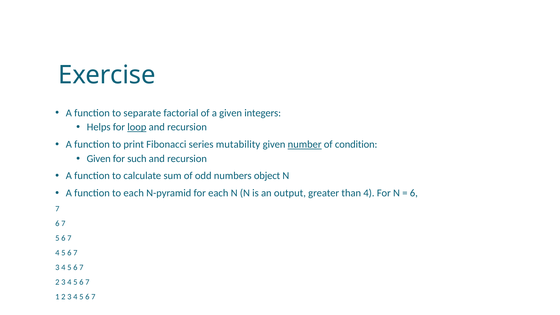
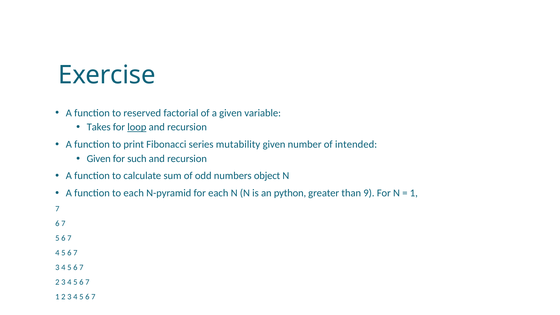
separate: separate -> reserved (142, 113)
integers: integers -> variable (263, 113)
Helps: Helps -> Takes (99, 127)
number underline: present -> none (305, 144)
condition: condition -> intended (356, 144)
output: output -> python (290, 193)
than 4: 4 -> 9 (369, 193)
6: 6 -> 1 (414, 193)
